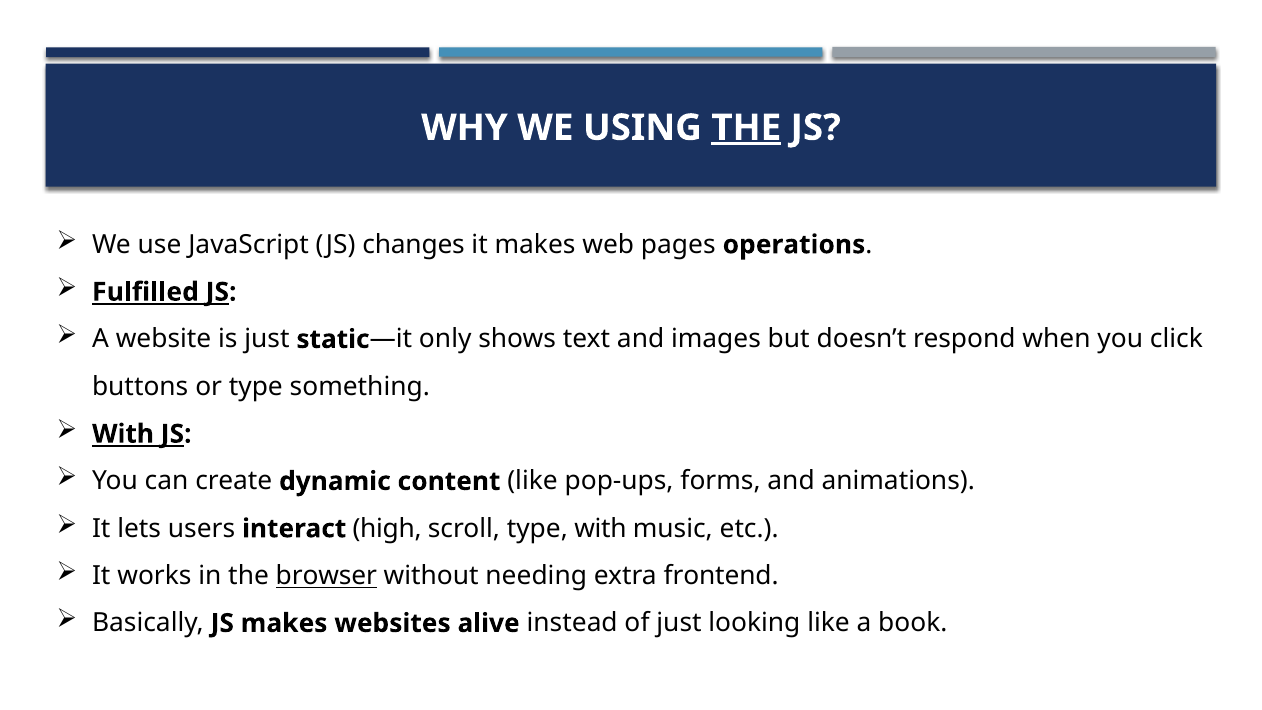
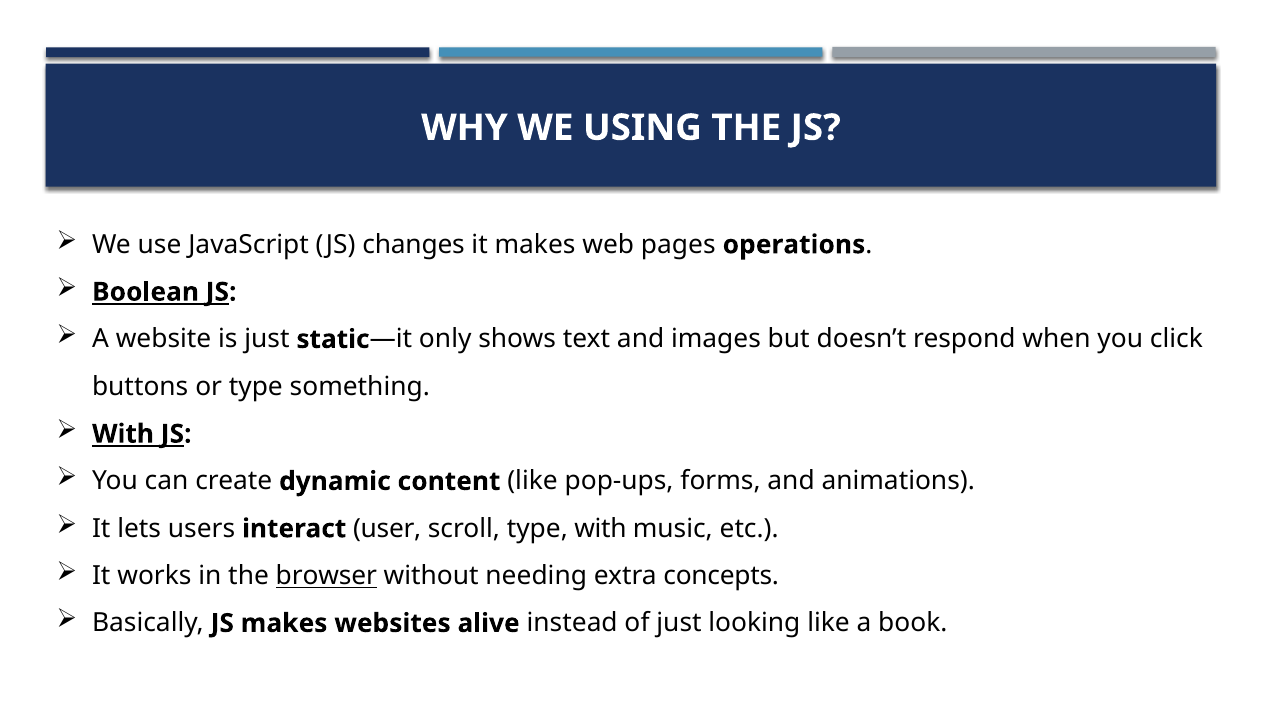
THE underline: present -> none (746, 128)
Fulfilled: Fulfilled -> Boolean (146, 292)
high: high -> user (387, 529)
frontend: frontend -> concepts (721, 576)
